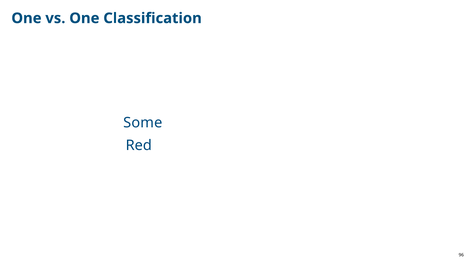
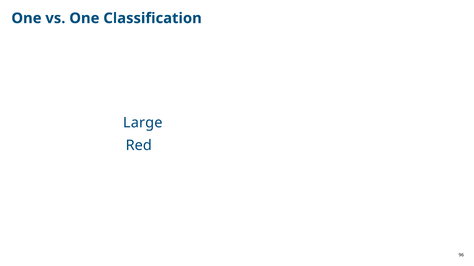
Some: Some -> Large (143, 123)
